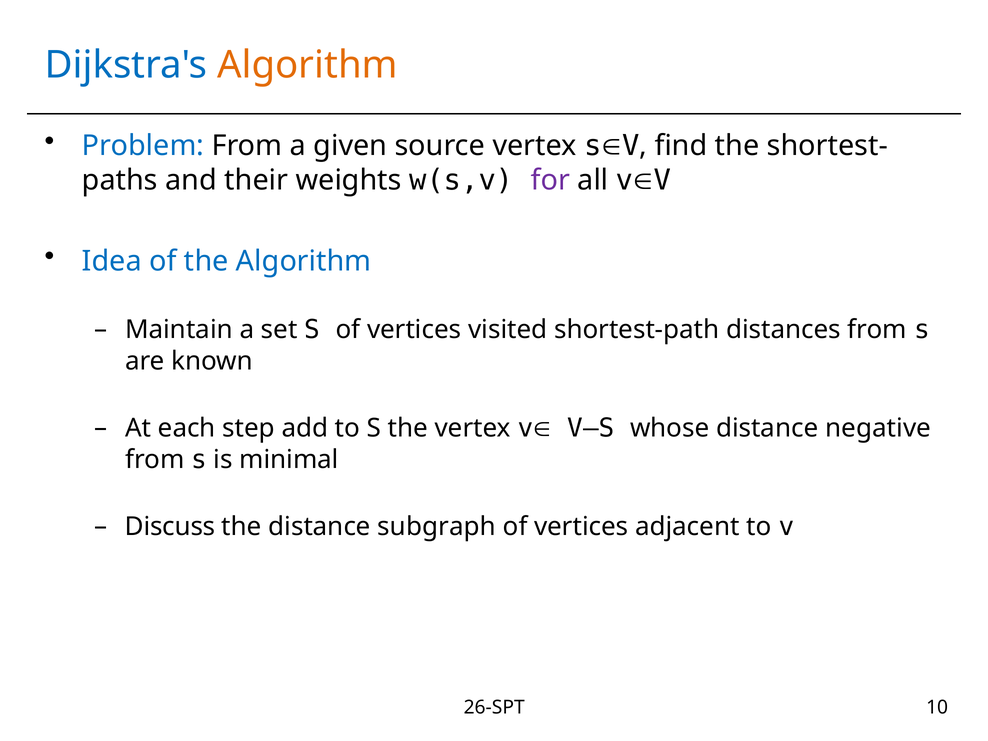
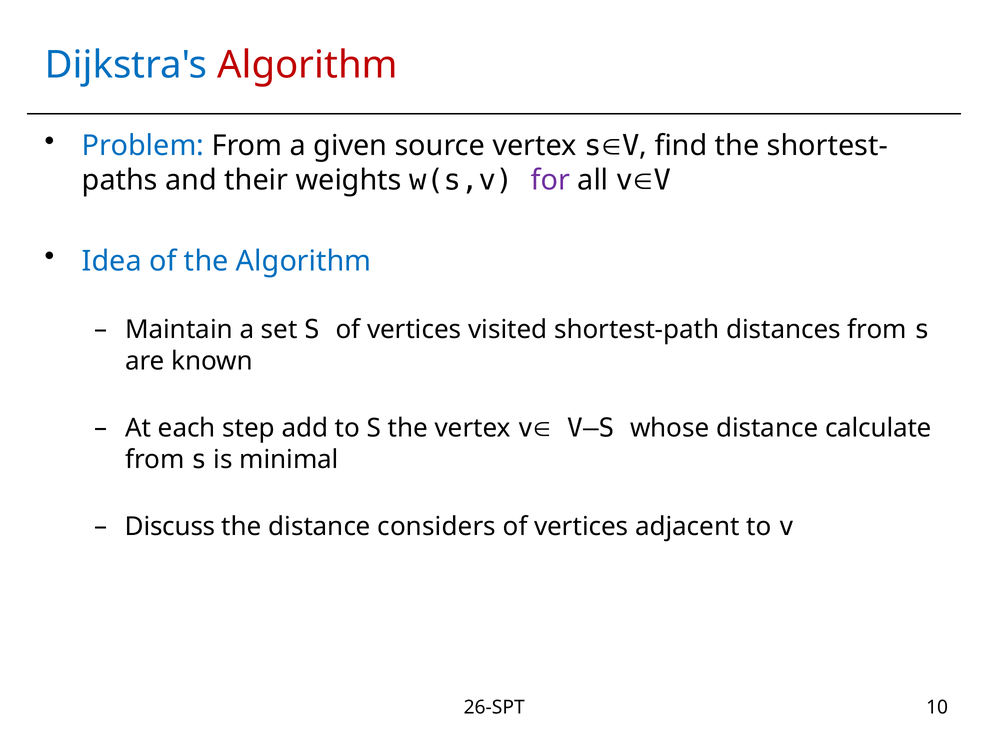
Algorithm colour: orange -> red (307, 65)
negative: negative -> calculate (878, 428)
subgraph: subgraph -> considers (437, 527)
